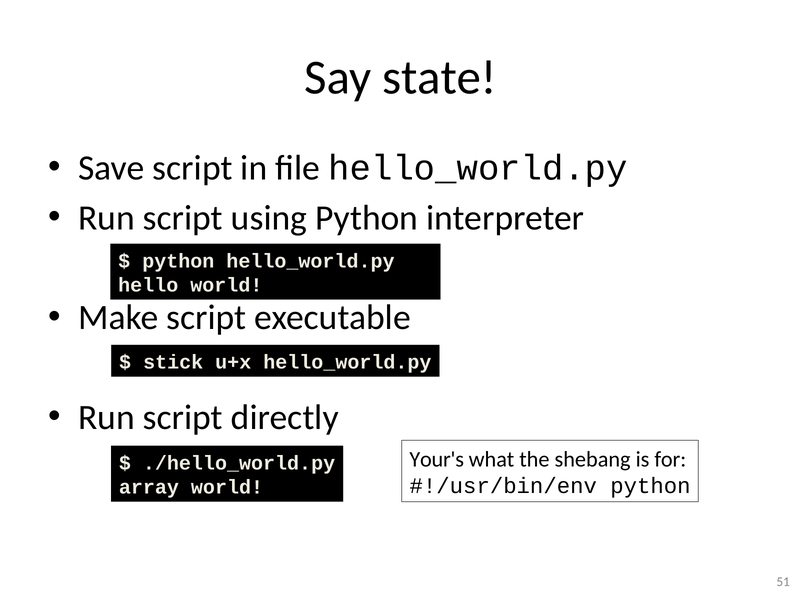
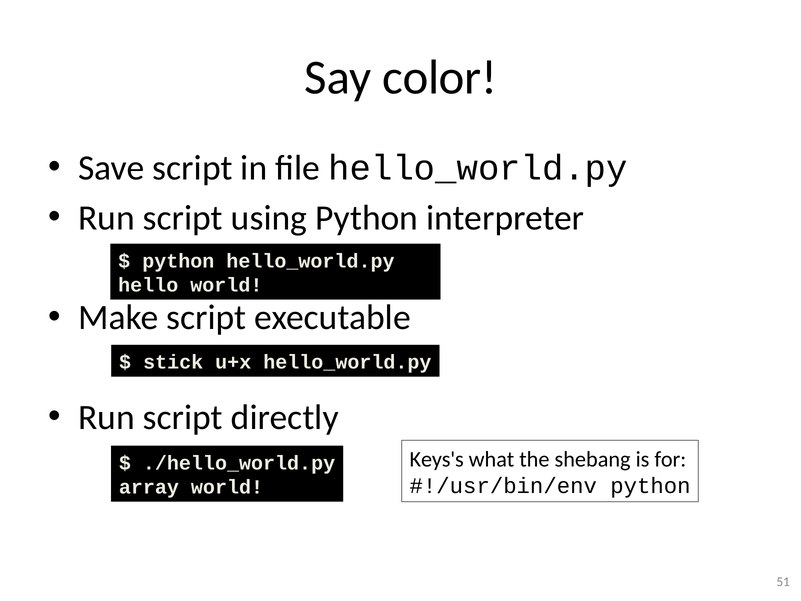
state: state -> color (440, 78)
Your's: Your's -> Keys's (437, 459)
